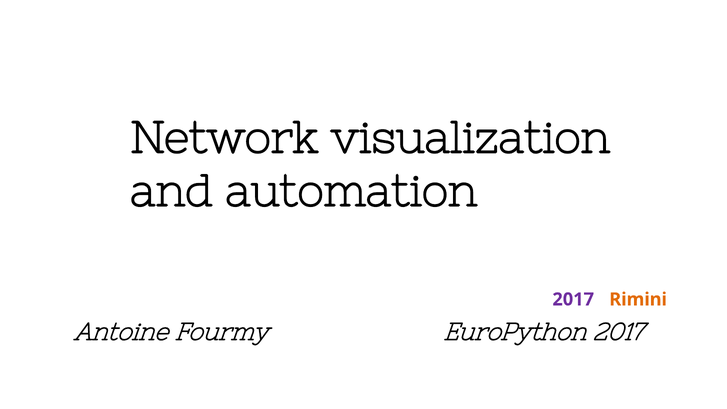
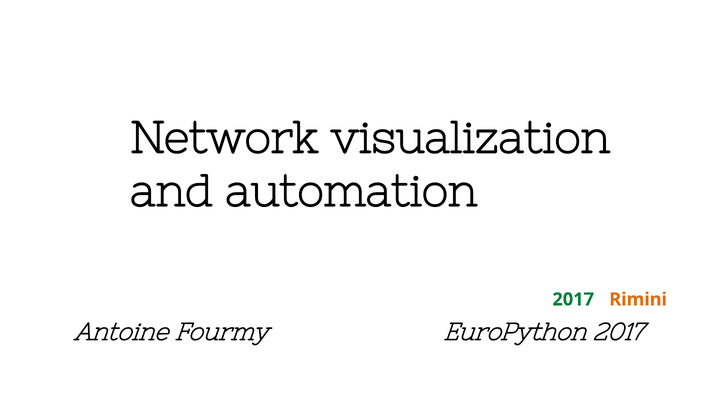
2017 colour: purple -> green (573, 299)
